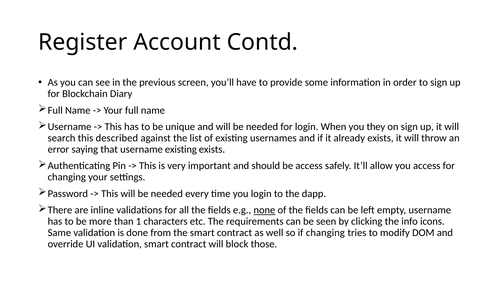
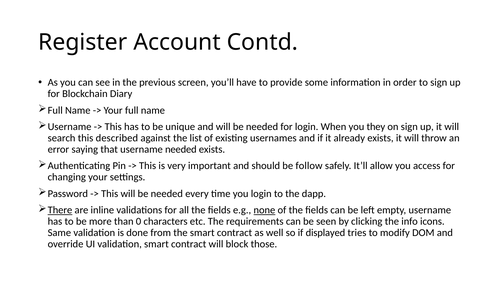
username existing: existing -> needed (181, 150)
be access: access -> follow (309, 166)
There underline: none -> present (60, 210)
1: 1 -> 0 (139, 222)
if changing: changing -> displayed (325, 233)
